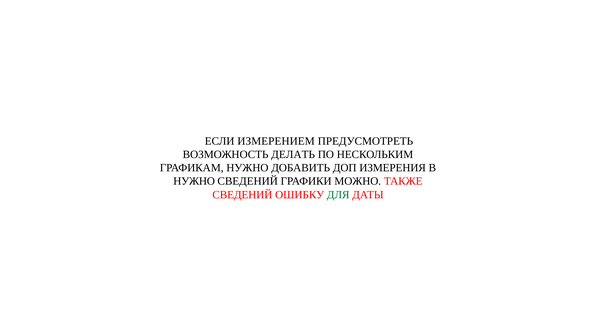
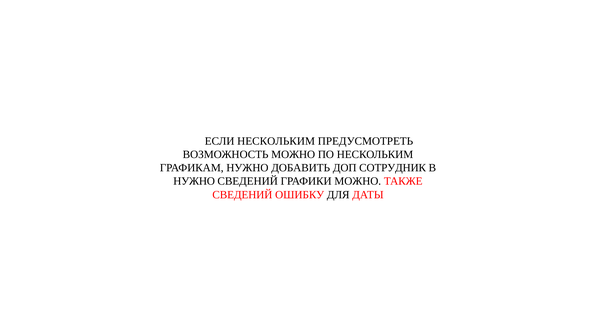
ЕСЛИ ИЗМЕРЕНИЕМ: ИЗМЕРЕНИЕМ -> НЕСКОЛЬКИМ (276, 141)
ВОЗМОЖНОСТЬ ДЕЛАТЬ: ДЕЛАТЬ -> МОЖНО (293, 155)
ИЗМЕРЕНИЯ: ИЗМЕРЕНИЯ -> СОТРУДНИК (393, 168)
ДЛЯ colour: green -> black (338, 195)
